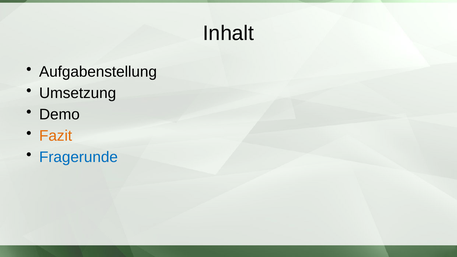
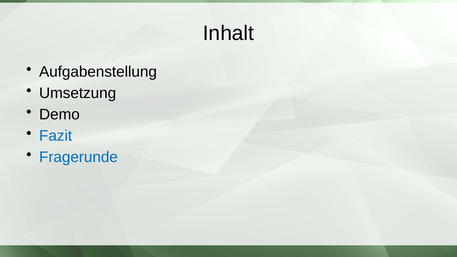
Fazit colour: orange -> blue (56, 136)
